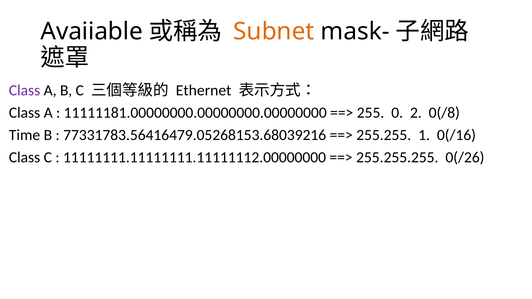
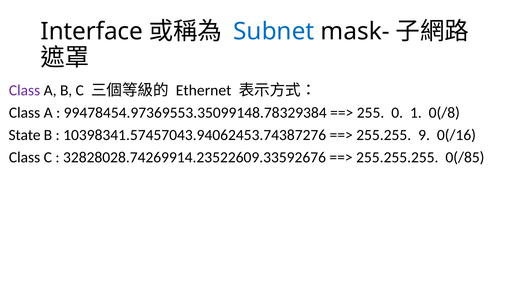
Avaiiable: Avaiiable -> Interface (92, 32)
Subnet colour: orange -> blue (274, 32)
11111181.00000000.00000000.00000000: 11111181.00000000.00000000.00000000 -> 99478454.97369553.35099148.78329384 (195, 113)
2: 2 -> 1 (416, 113)
Time: Time -> State (25, 135)
77331783.56416479.05268153.68039216: 77331783.56416479.05268153.68039216 -> 10398341.57457043.94062453.74387276 (195, 135)
1: 1 -> 9 (424, 135)
11111111.11111111.11111112.00000000: 11111111.11111111.11111112.00000000 -> 32828028.74269914.23522609.33592676 (195, 157)
0(/26: 0(/26 -> 0(/85 (465, 157)
